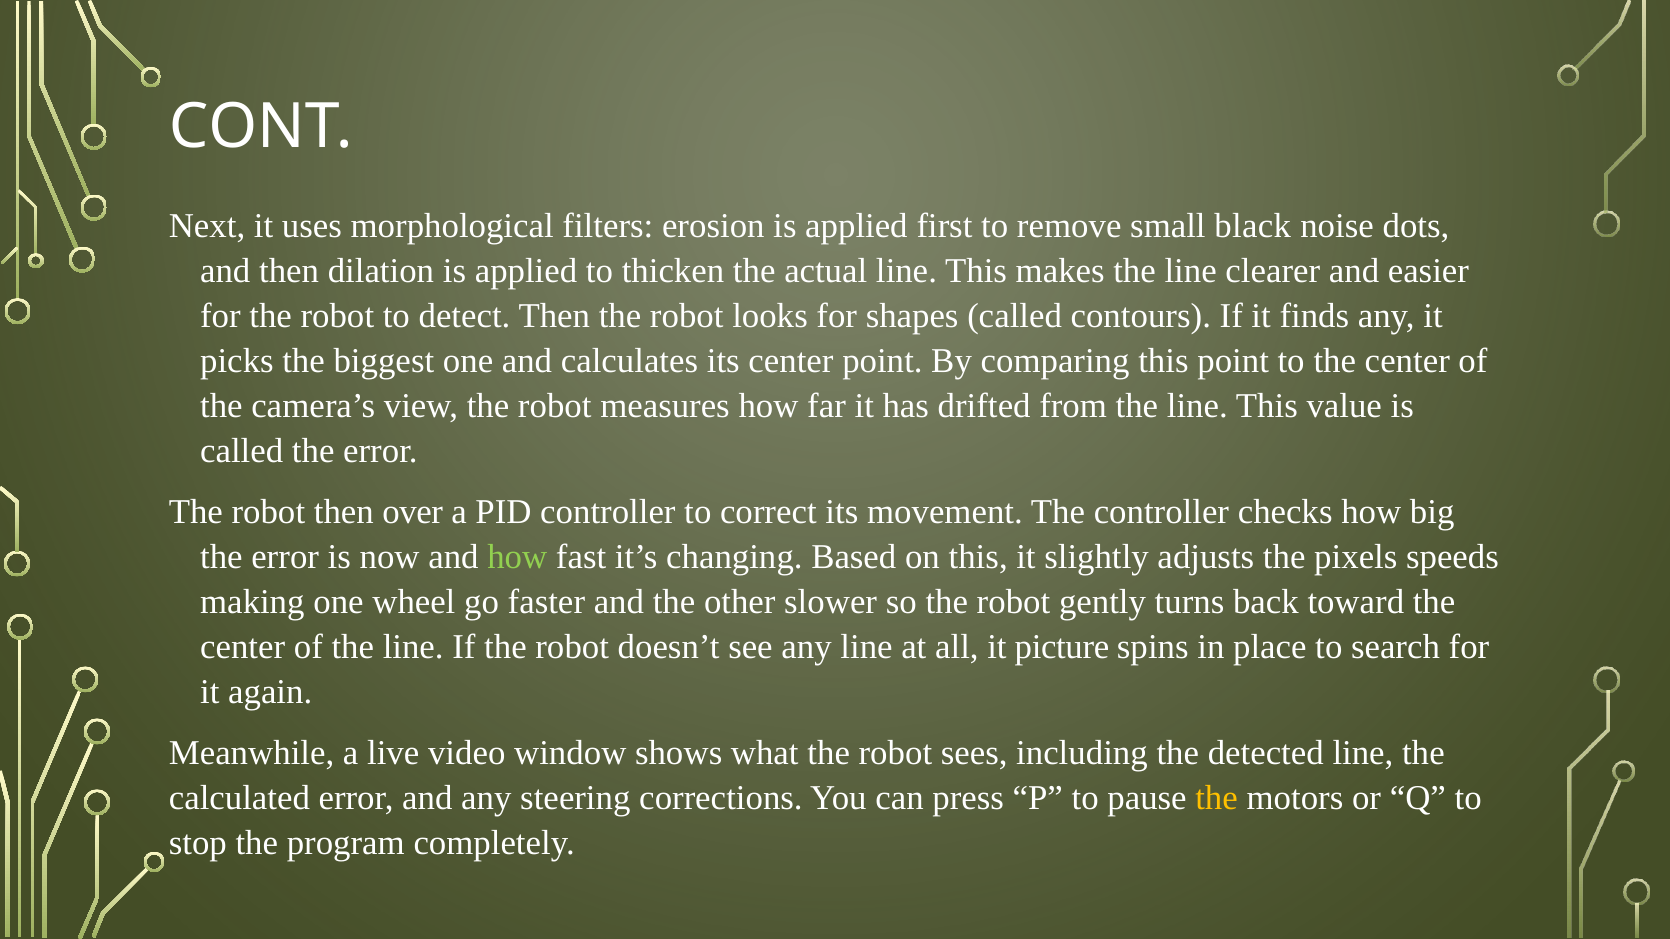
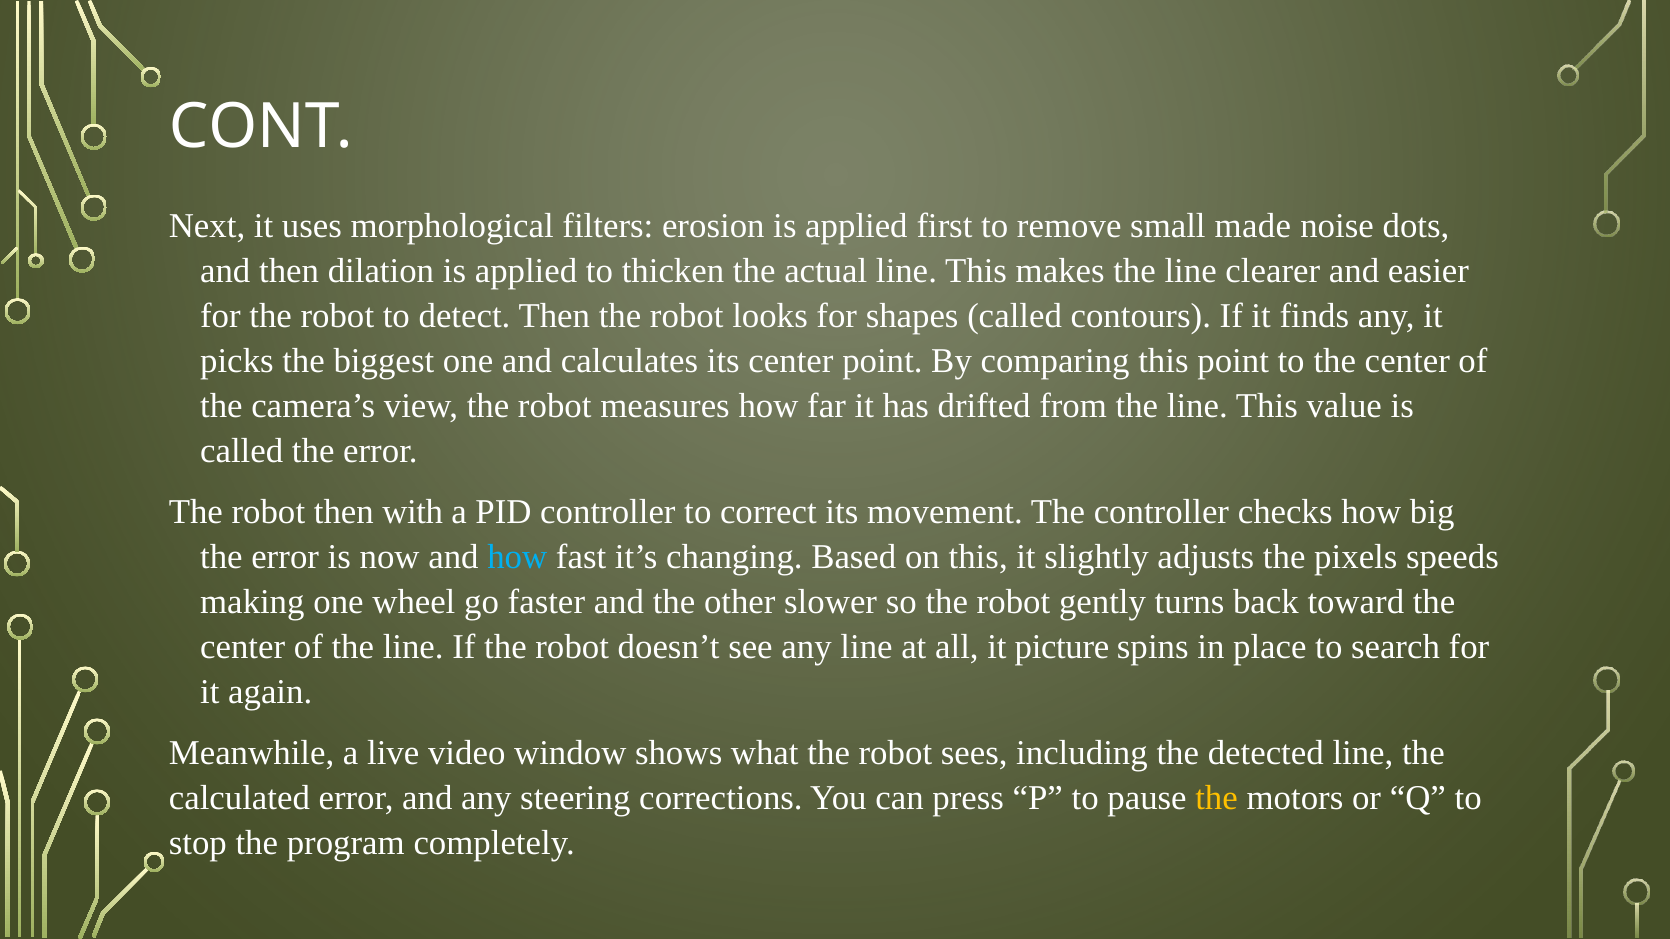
black: black -> made (1253, 226)
over: over -> with (413, 512)
how colour: light green -> light blue (517, 557)
